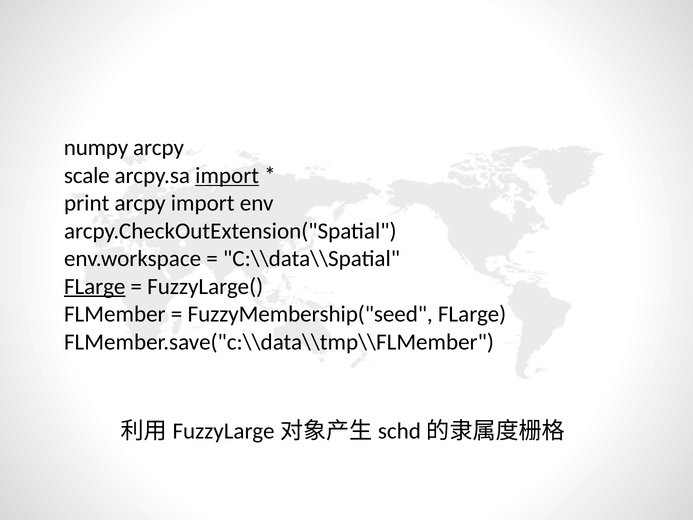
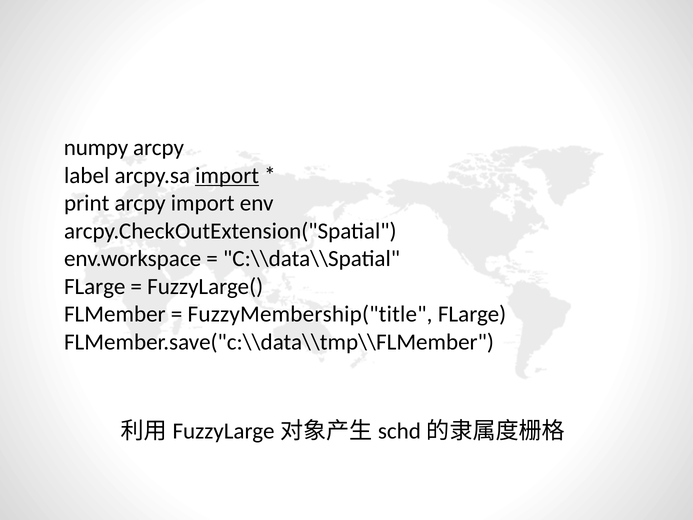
scale: scale -> label (87, 175)
FLarge underline: present -> none (95, 286)
FuzzyMembership("seed: FuzzyMembership("seed -> FuzzyMembership("title (310, 314)
